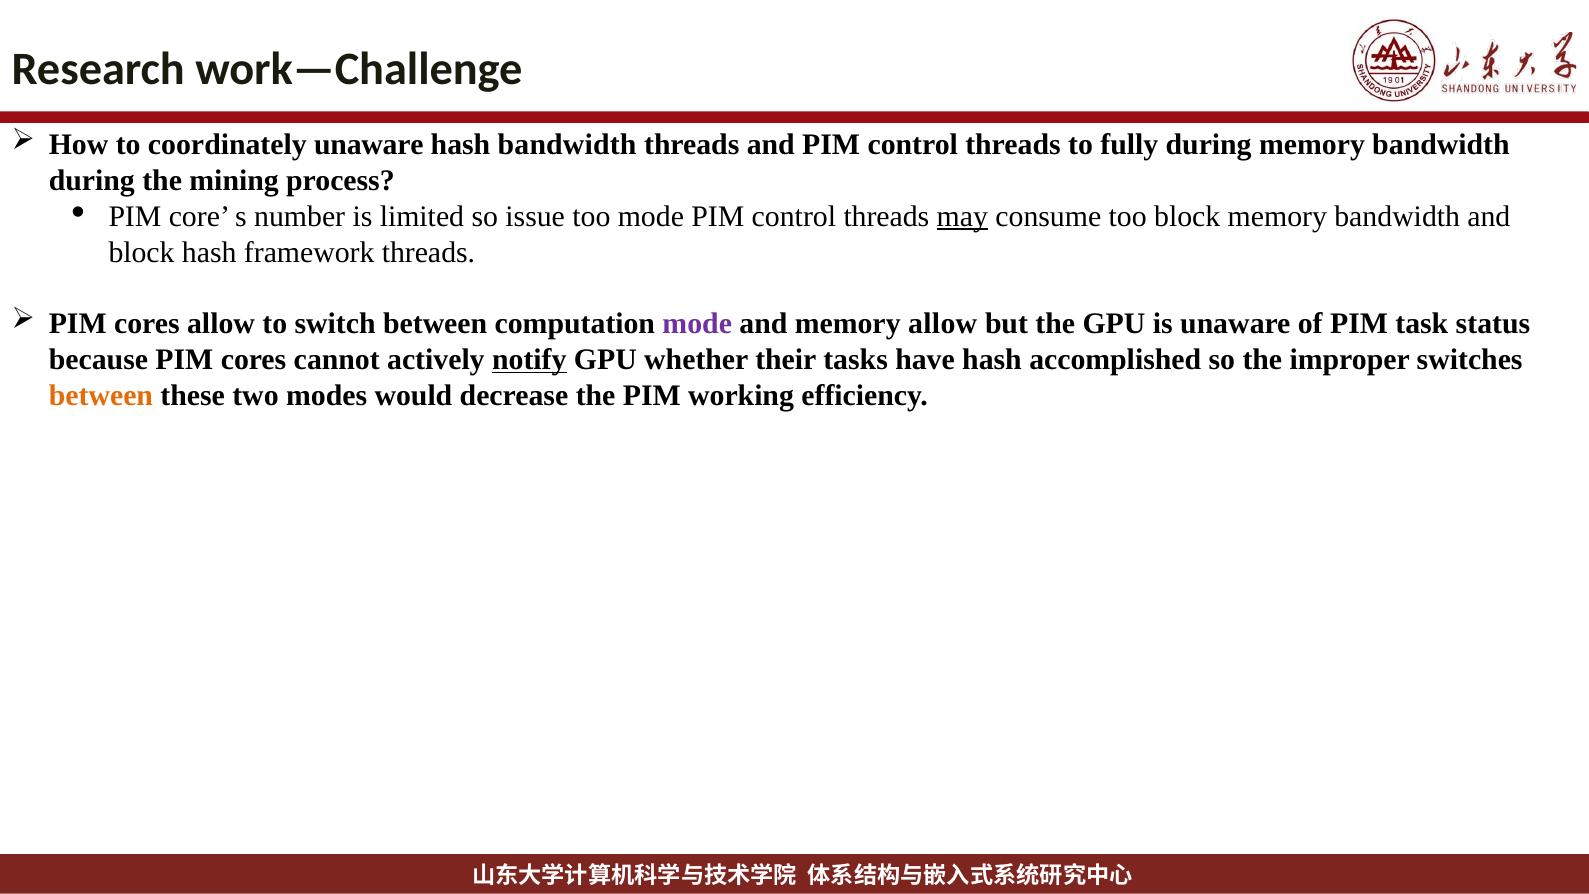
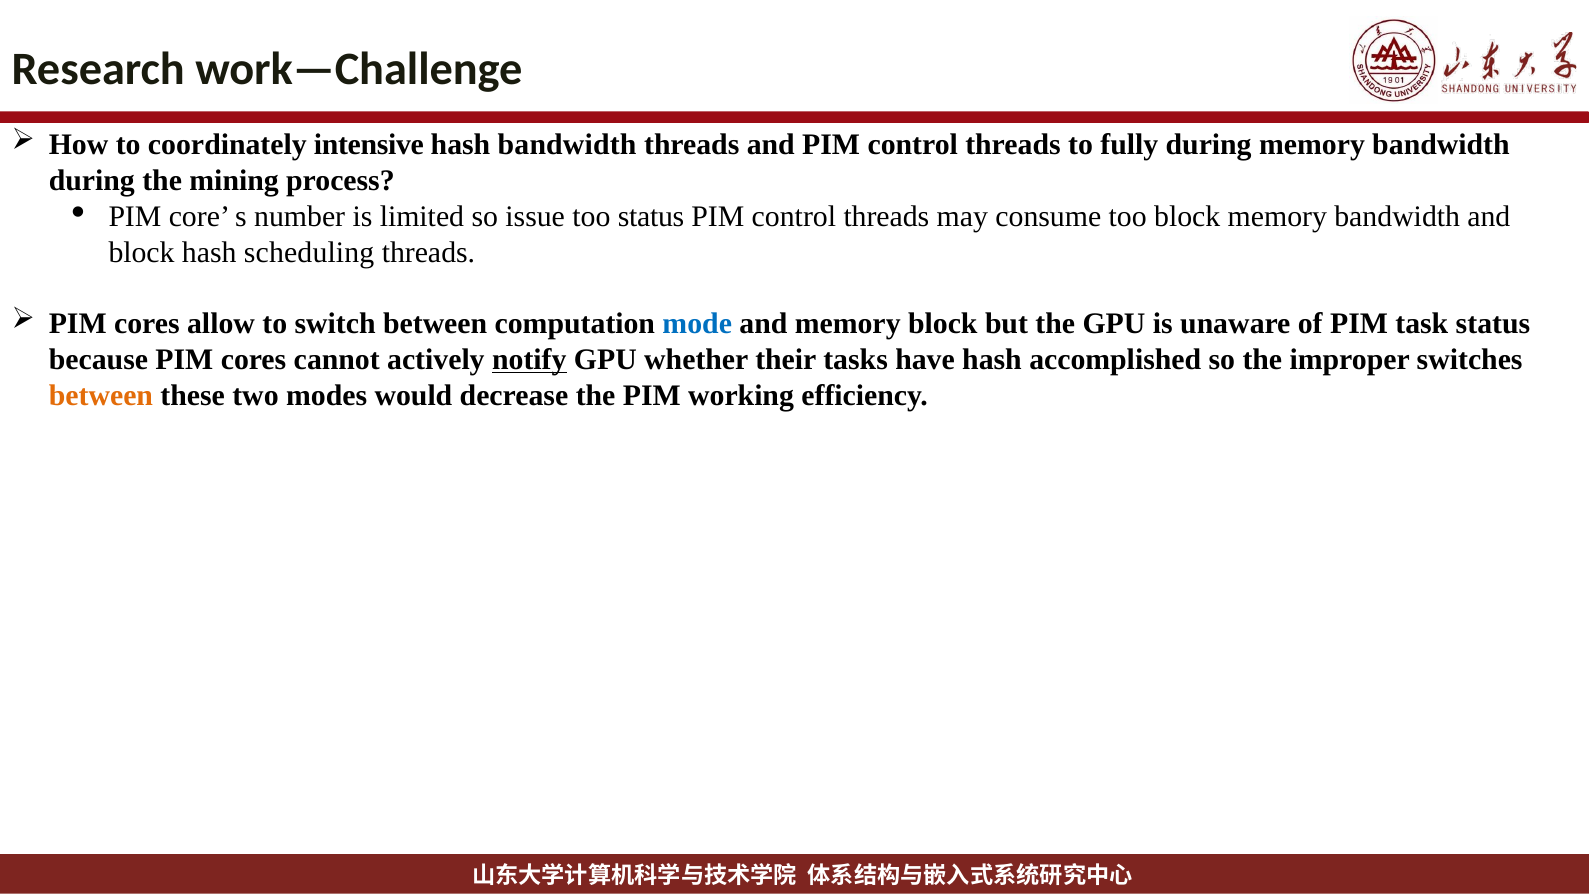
coordinately unaware: unaware -> intensive (369, 145)
too mode: mode -> status (651, 217)
may underline: present -> none (962, 217)
framework: framework -> scheduling (309, 252)
mode colour: purple -> blue (697, 324)
memory allow: allow -> block (943, 324)
